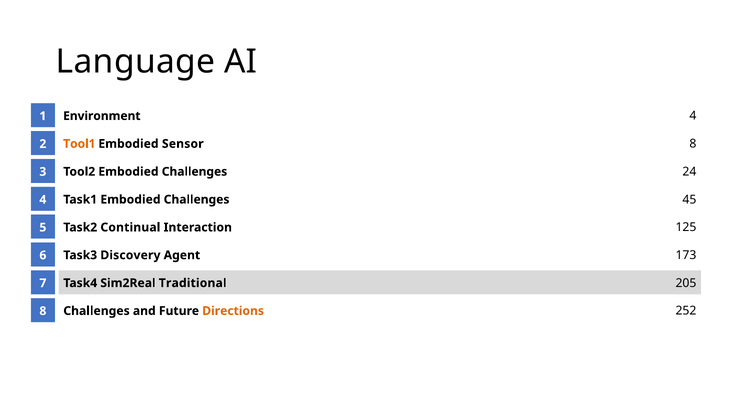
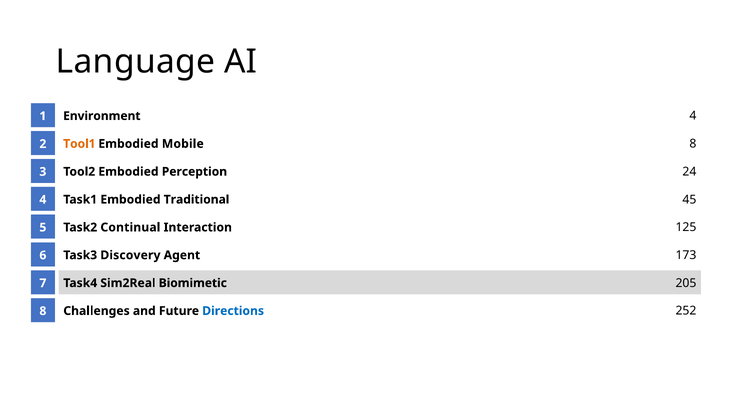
Sensor: Sensor -> Mobile (183, 144)
Tool2 Embodied Challenges: Challenges -> Perception (194, 172)
Task1 Embodied Challenges: Challenges -> Traditional (197, 199)
Traditional: Traditional -> Biomimetic (193, 283)
Directions colour: orange -> blue (233, 311)
